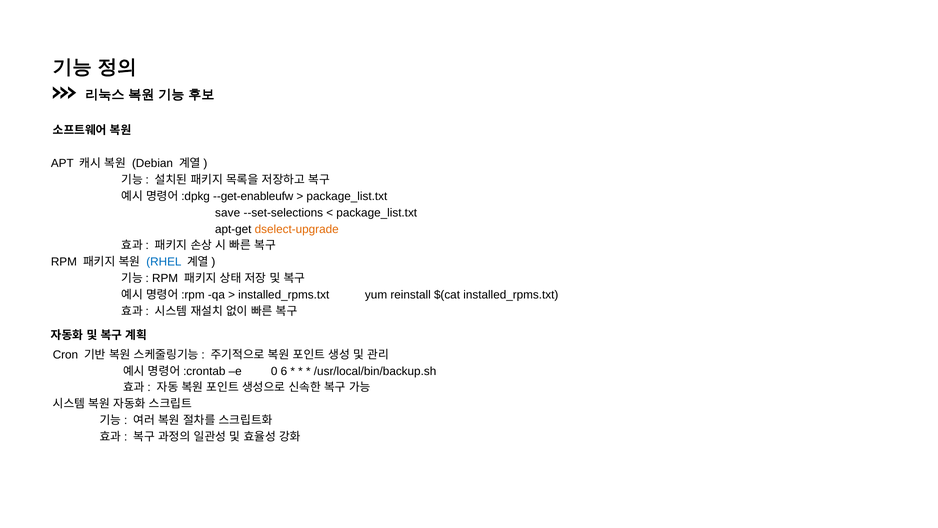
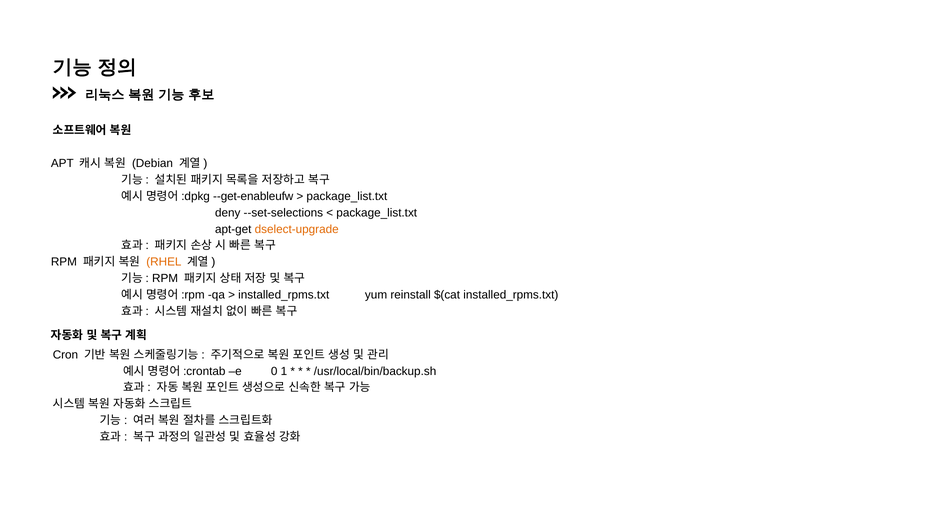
save: save -> deny (228, 213)
RHEL colour: blue -> orange (164, 262)
6: 6 -> 1 (284, 371)
